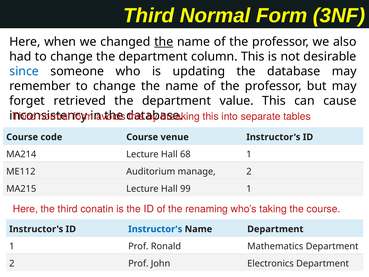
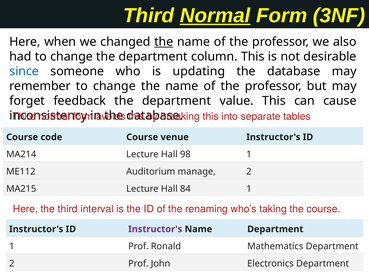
Normal underline: none -> present (215, 16)
retrieved: retrieved -> feedback (80, 101)
68: 68 -> 98 (185, 154)
99: 99 -> 84 (185, 189)
conatin: conatin -> interval (97, 209)
Instructor's colour: blue -> purple (155, 229)
